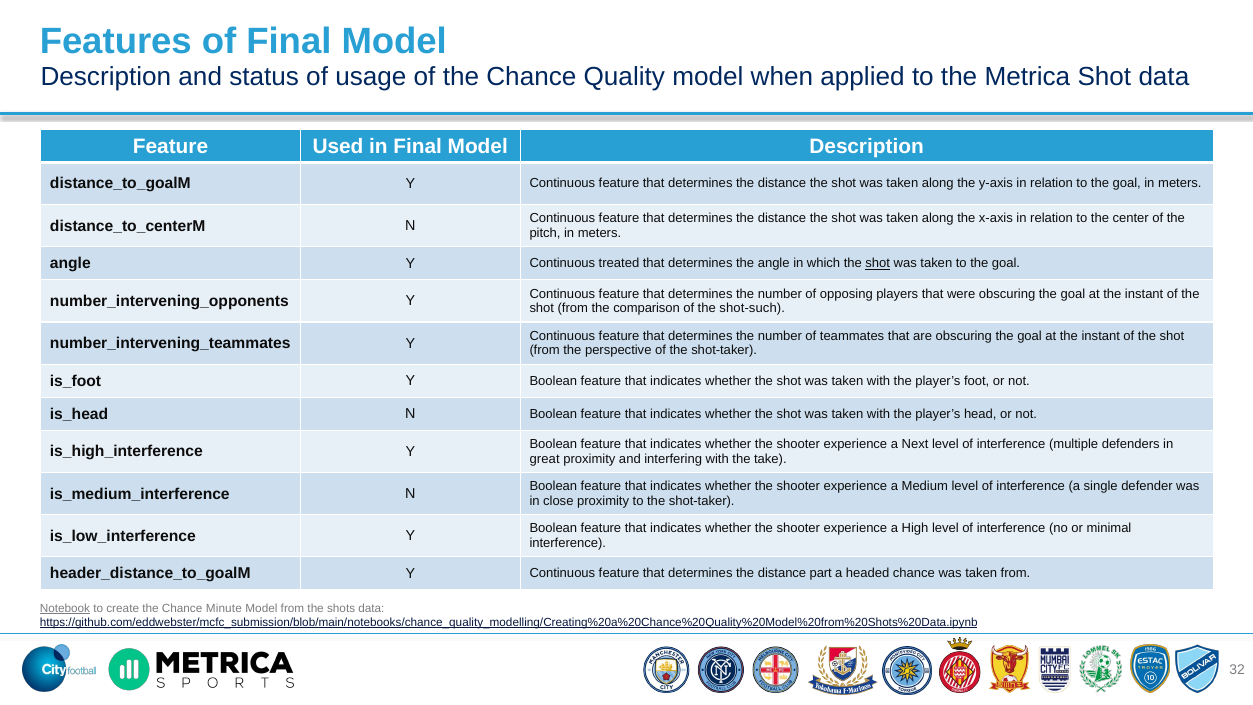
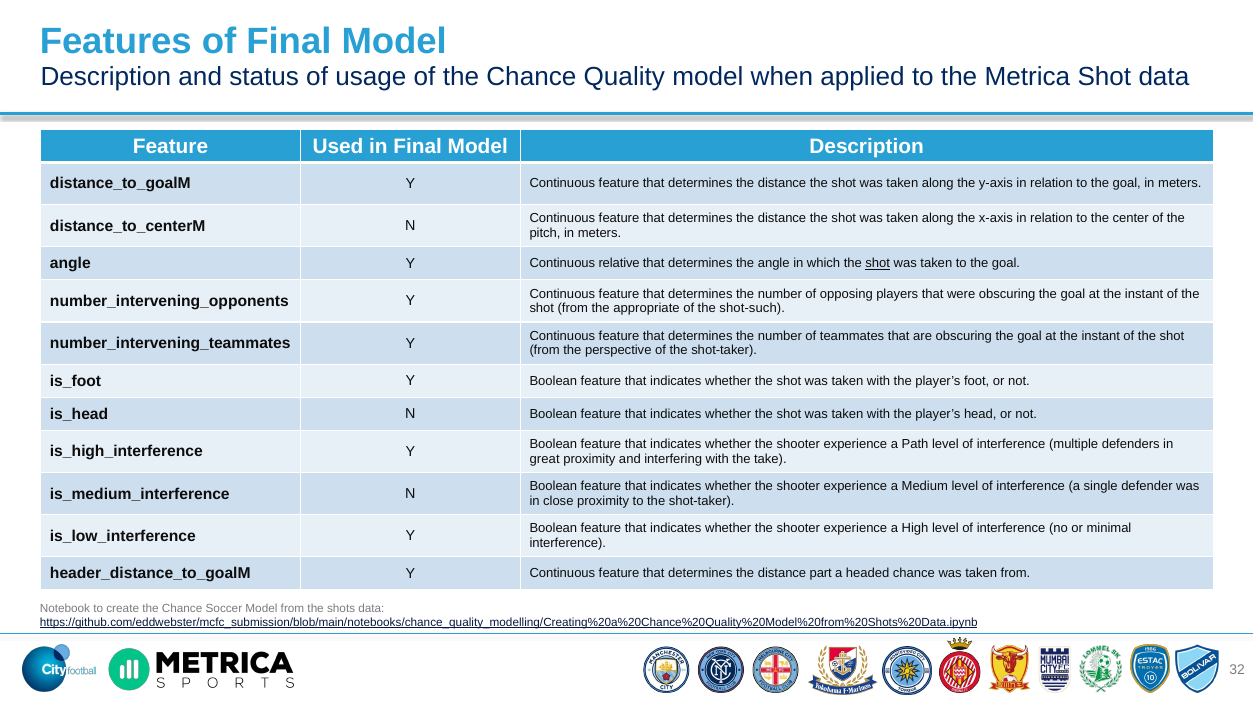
treated: treated -> relative (619, 263)
comparison: comparison -> appropriate (646, 308)
Next: Next -> Path (915, 444)
Notebook underline: present -> none (65, 608)
Minute: Minute -> Soccer (224, 608)
